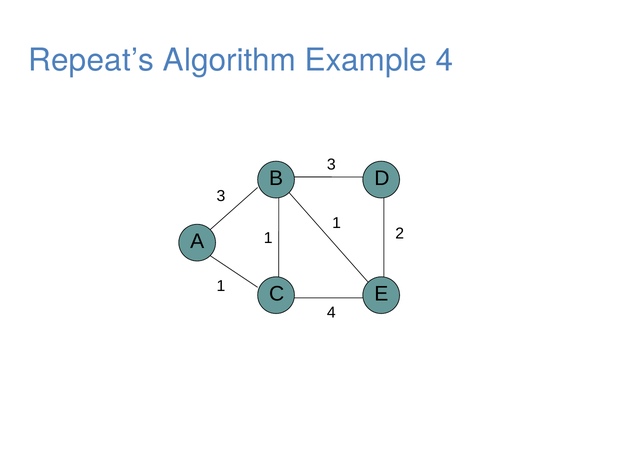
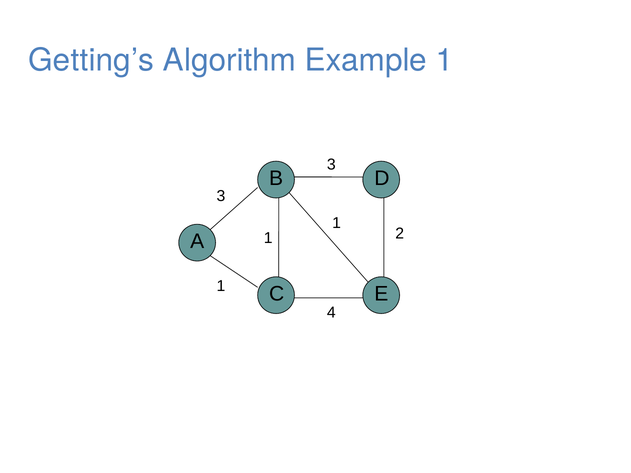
Repeat’s: Repeat’s -> Getting’s (91, 61)
Example 4: 4 -> 1 (445, 61)
